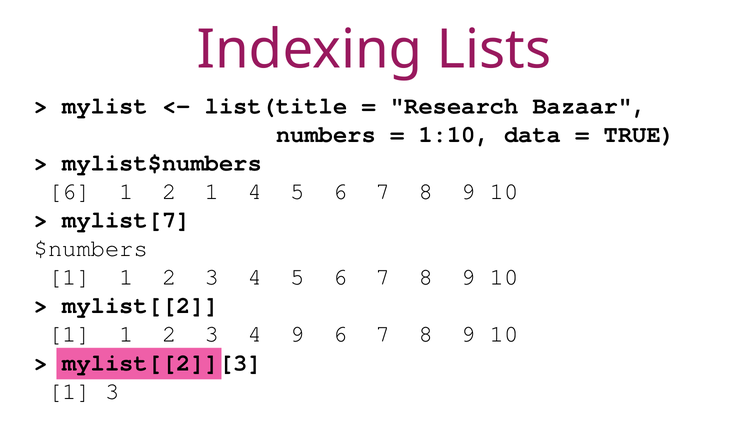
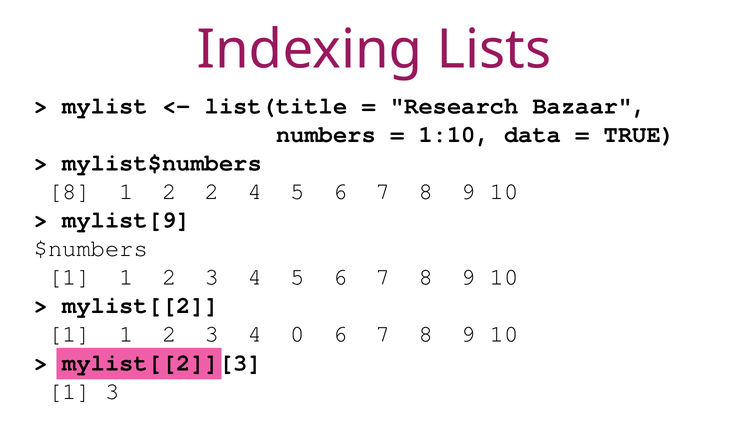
6: 6 -> 8 (69, 191)
2 1: 1 -> 2 (212, 191)
mylist[7: mylist[7 -> mylist[9 (126, 220)
4 9: 9 -> 0 (297, 334)
